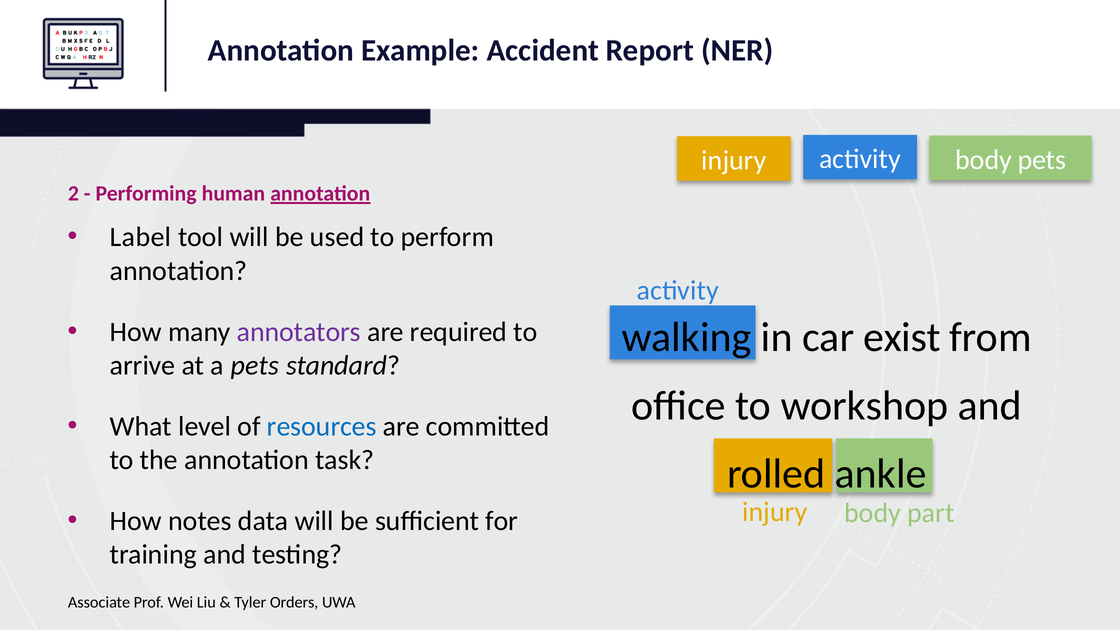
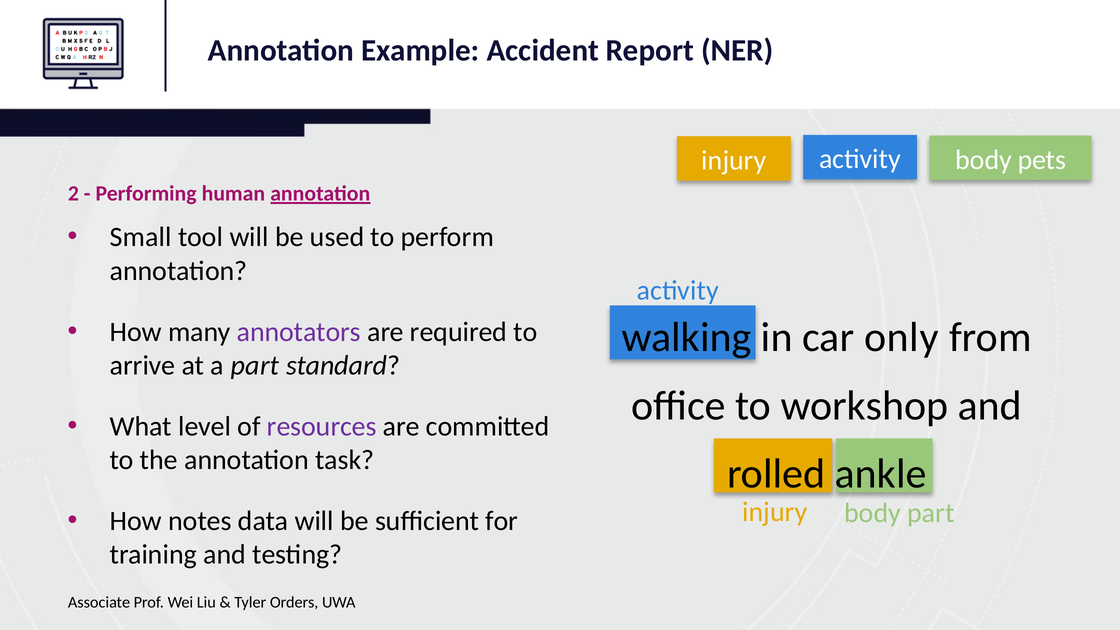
Label: Label -> Small (141, 237)
exist: exist -> only (901, 338)
a pets: pets -> part (255, 365)
resources colour: blue -> purple (322, 427)
